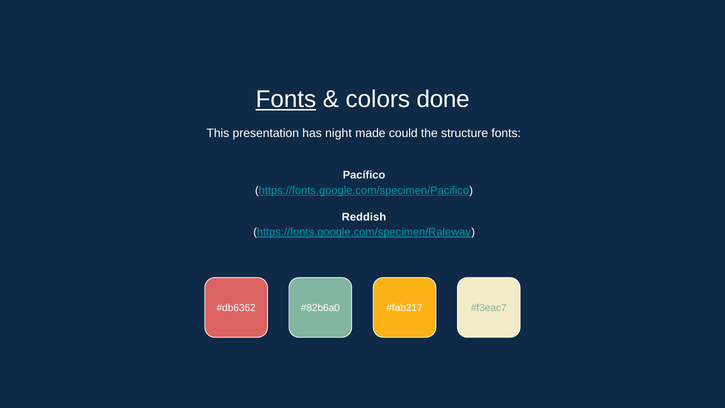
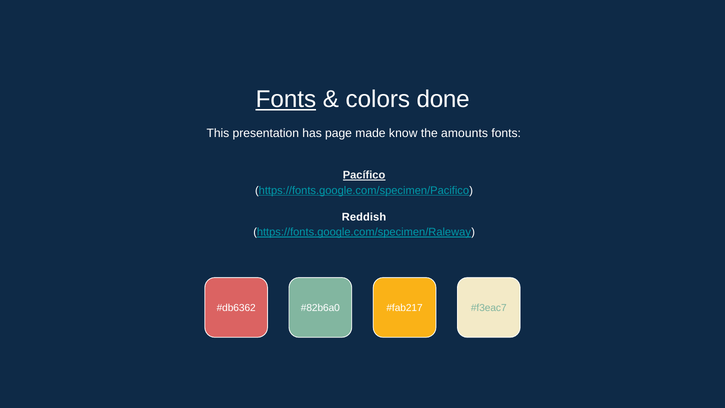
night: night -> page (339, 133)
could: could -> know (403, 133)
structure: structure -> amounts (465, 133)
Pacífico underline: none -> present (364, 175)
